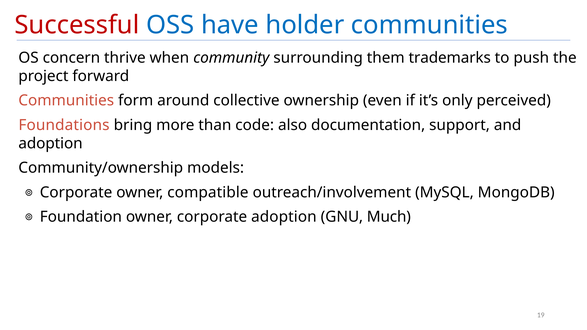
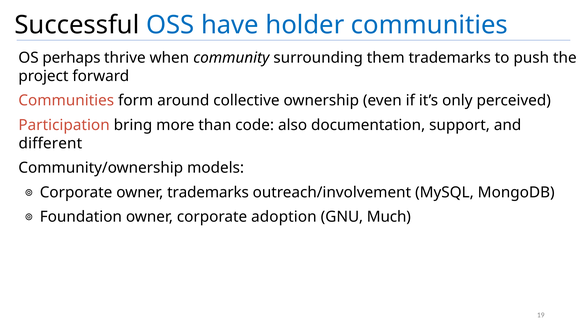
Successful colour: red -> black (77, 25)
concern: concern -> perhaps (71, 58)
Foundations: Foundations -> Participation (64, 125)
adoption: adoption -> different (50, 143)
owner compatible: compatible -> trademarks (208, 192)
